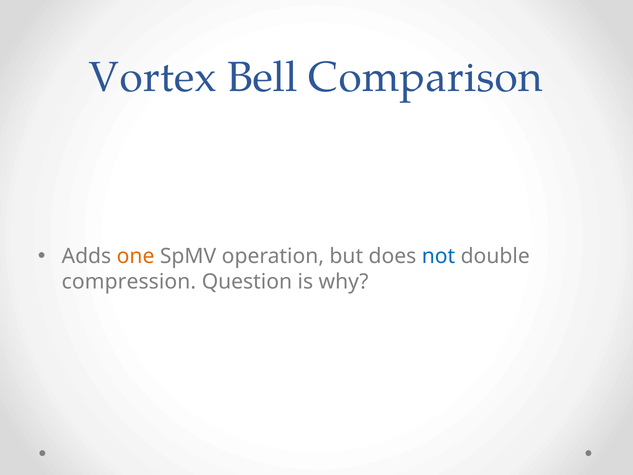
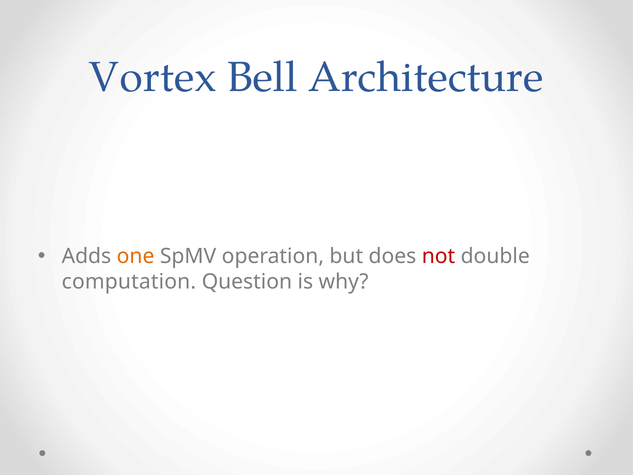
Comparison: Comparison -> Architecture (426, 77)
not colour: blue -> red (439, 256)
compression: compression -> computation (129, 282)
